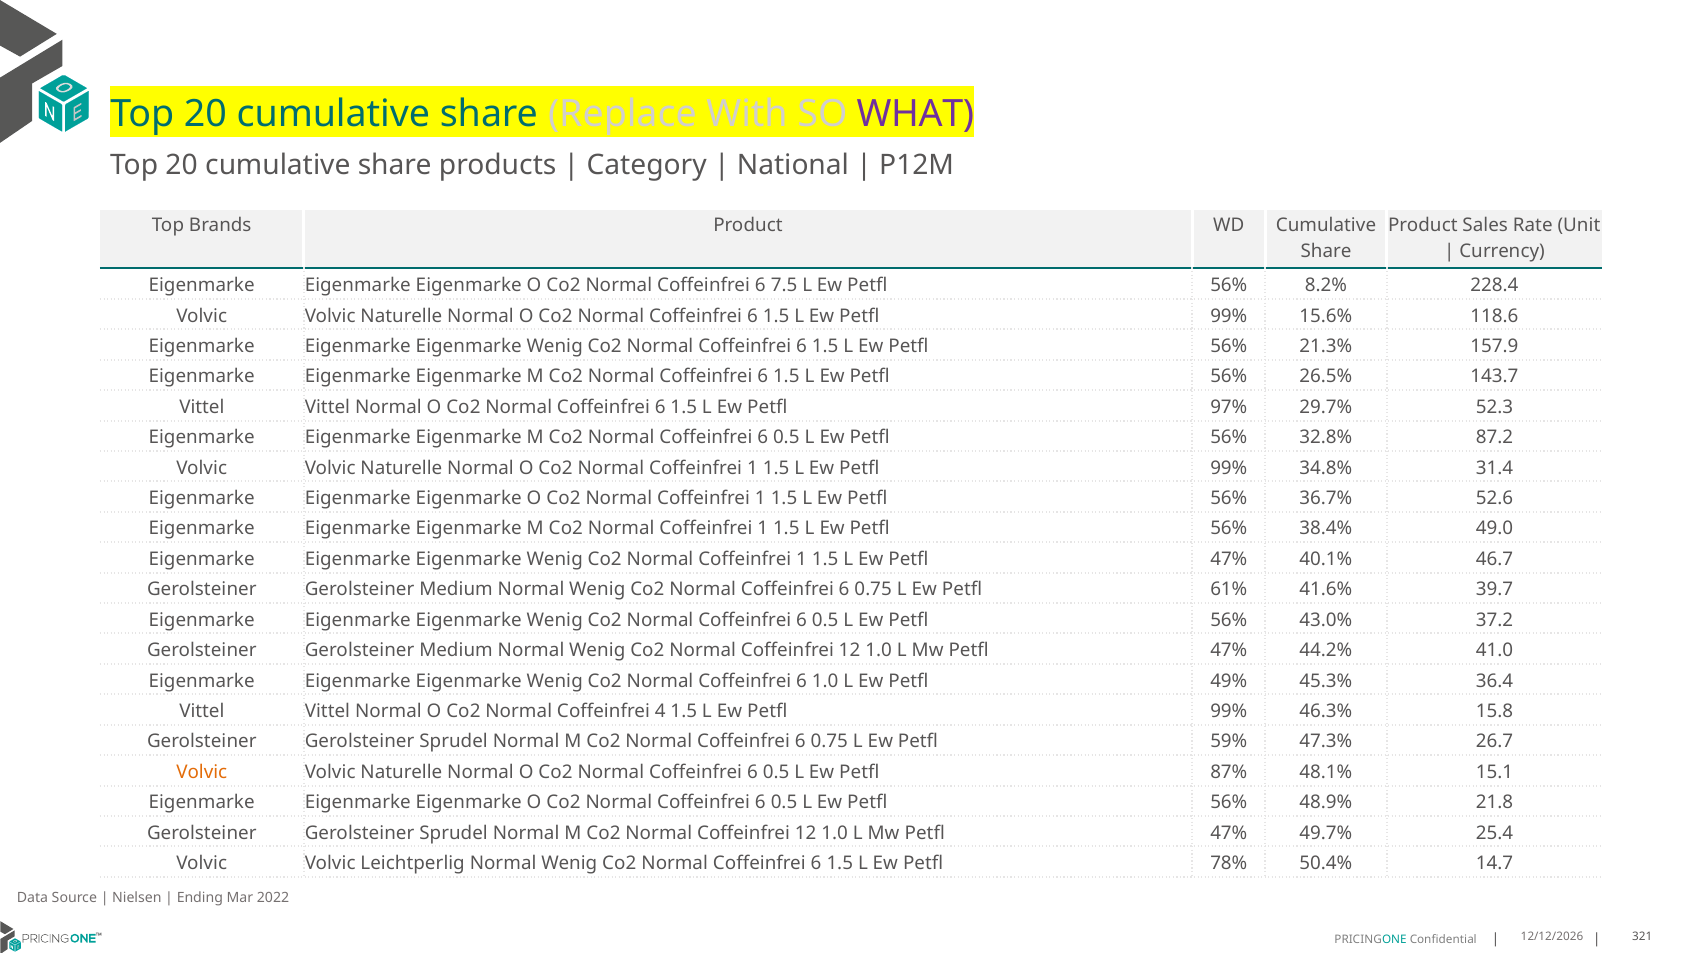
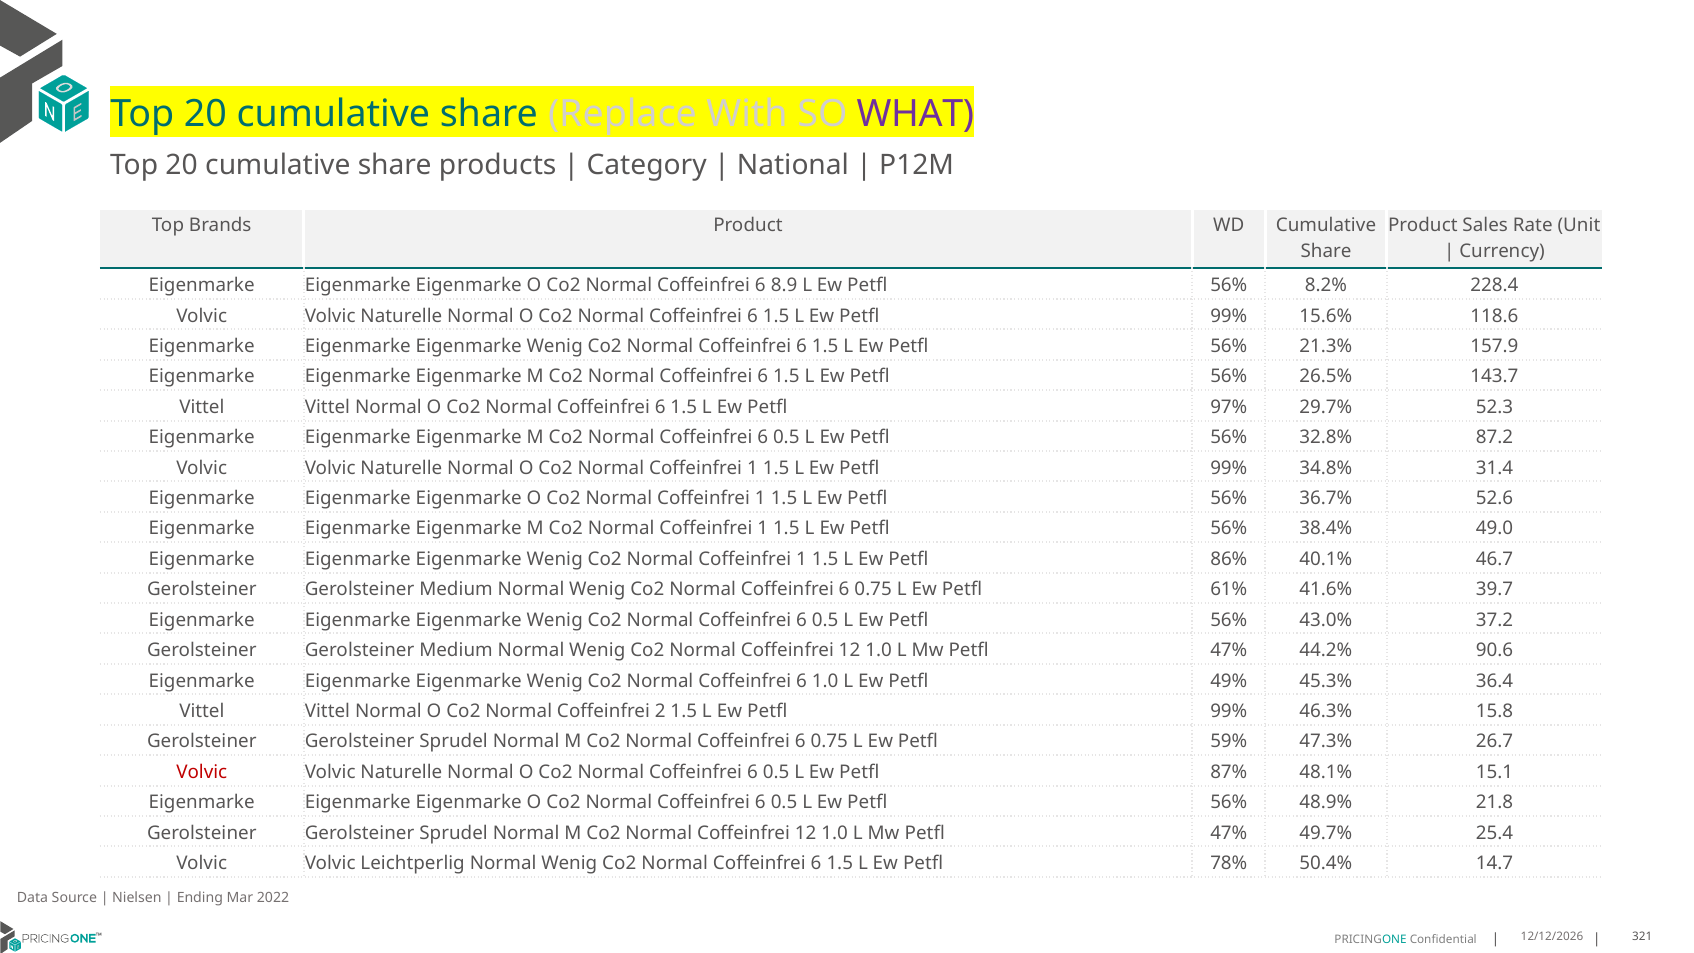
7.5: 7.5 -> 8.9 (784, 285)
Ew Petfl 47%: 47% -> 86% (1229, 559)
41.0: 41.0 -> 90.6 (1495, 650)
4: 4 -> 2 (660, 711)
Volvic colour: orange -> red (202, 772)
